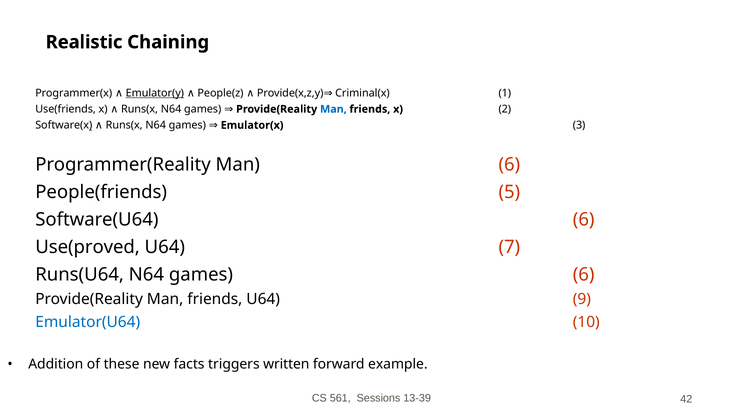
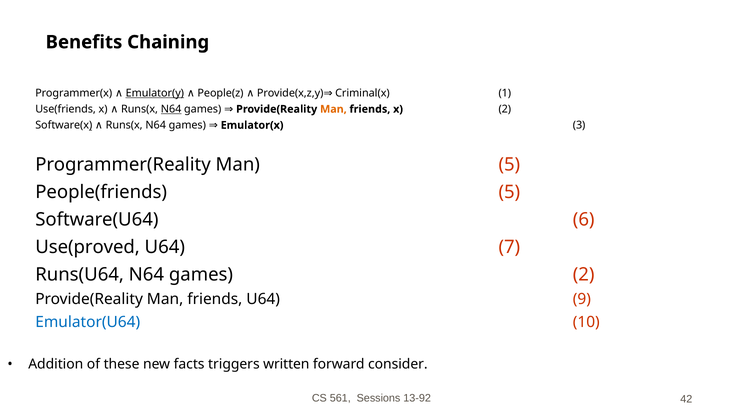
Realistic: Realistic -> Benefits (84, 42)
Man colour: blue -> orange (333, 109)
N64 underline: none -> present (171, 109)
Man 6: 6 -> 5 (509, 164)
games 6: 6 -> 2 (584, 274)
example: example -> consider (398, 364)
13-39: 13-39 -> 13-92 (417, 398)
